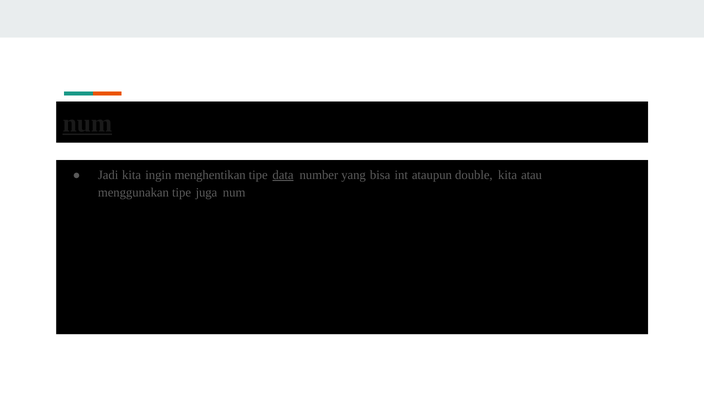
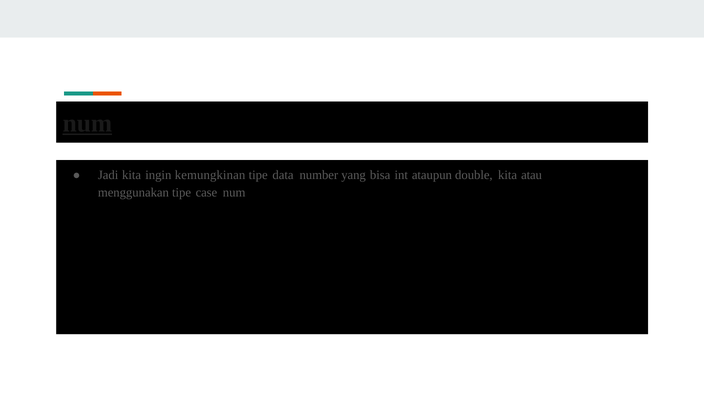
menghentikan: menghentikan -> kemungkinan (210, 175)
data underline: present -> none (283, 175)
juga: juga -> case (206, 193)
